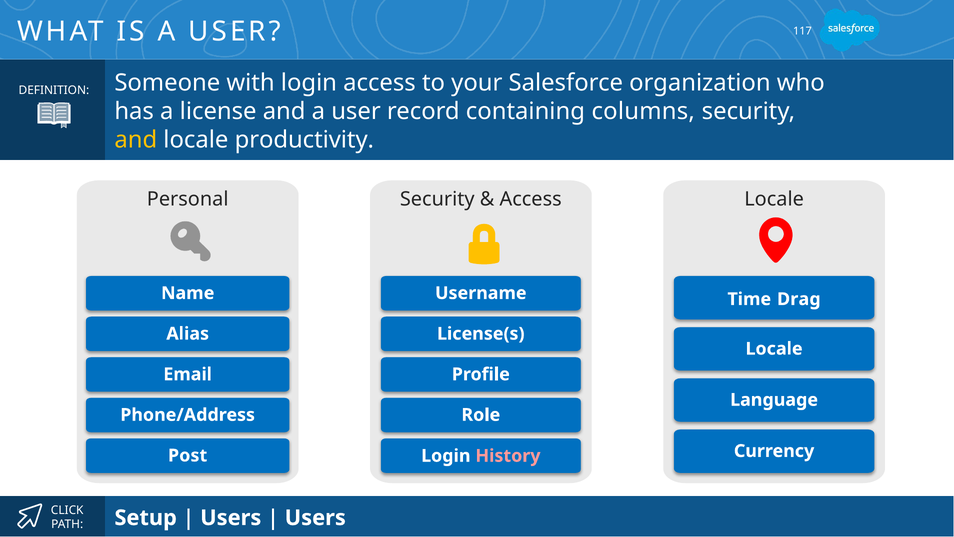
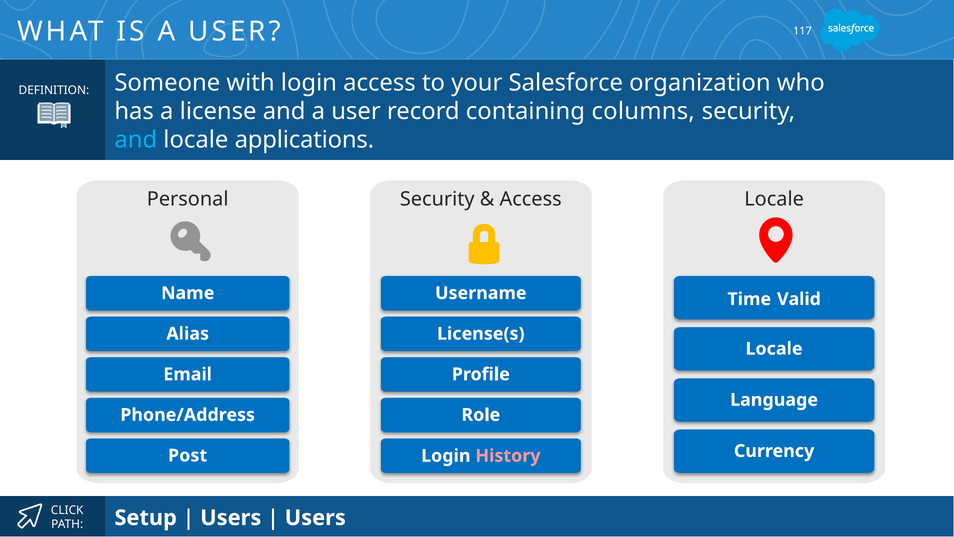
and colour: yellow -> light blue (136, 140)
productivity: productivity -> applications (304, 140)
Drag: Drag -> Valid (799, 299)
